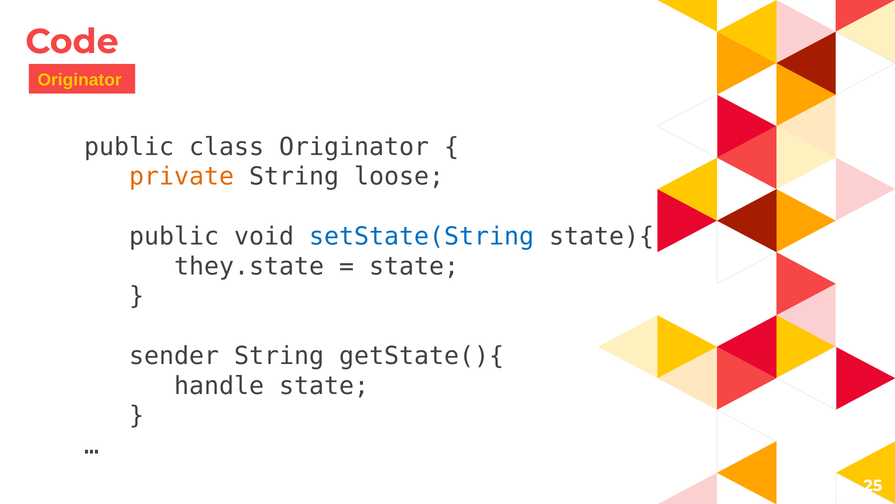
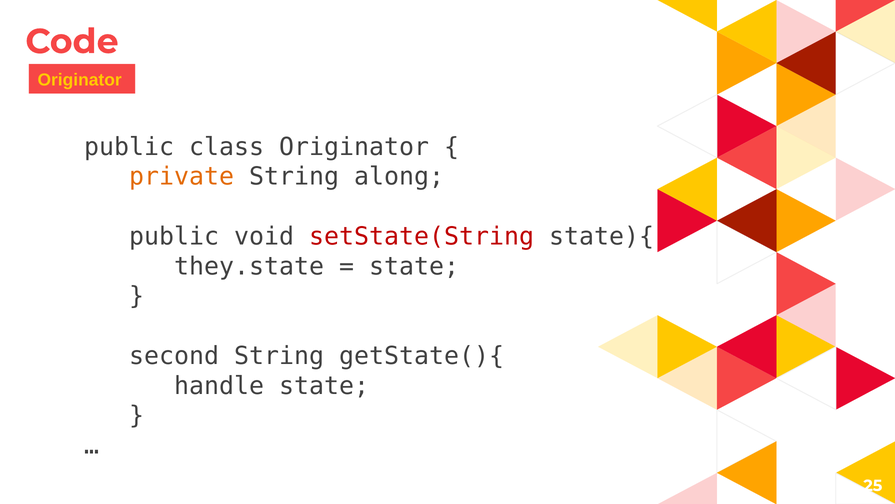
loose: loose -> along (399, 177)
setState(String colour: blue -> red (422, 236)
sender: sender -> second (174, 356)
